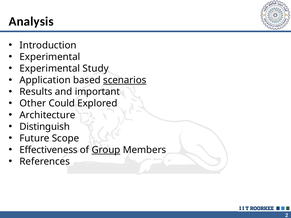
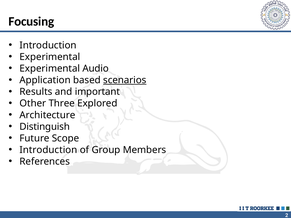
Analysis: Analysis -> Focusing (31, 21)
Study: Study -> Audio (96, 69)
Could: Could -> Three (62, 104)
Effectiveness: Effectiveness -> Introduction (48, 150)
Group underline: present -> none (106, 150)
